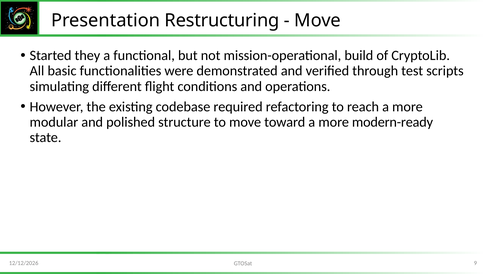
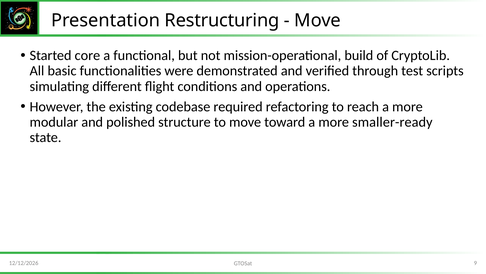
they: they -> core (87, 55)
modern-ready: modern-ready -> smaller-ready (392, 122)
